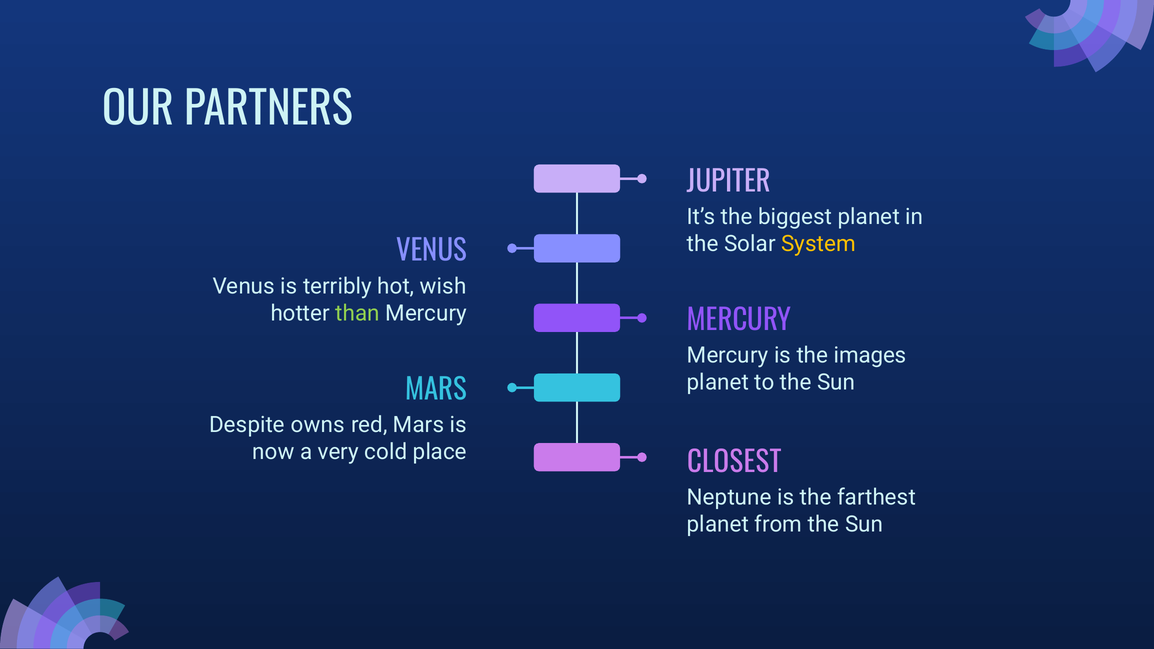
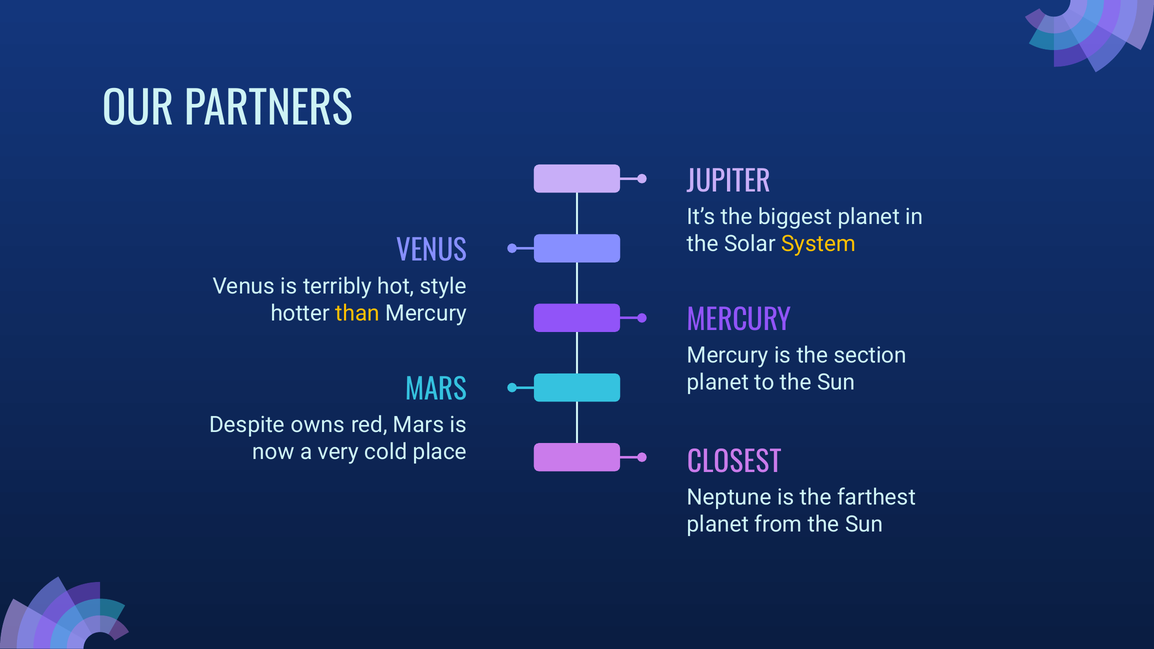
wish: wish -> style (443, 286)
than colour: light green -> yellow (358, 313)
images: images -> section (870, 356)
